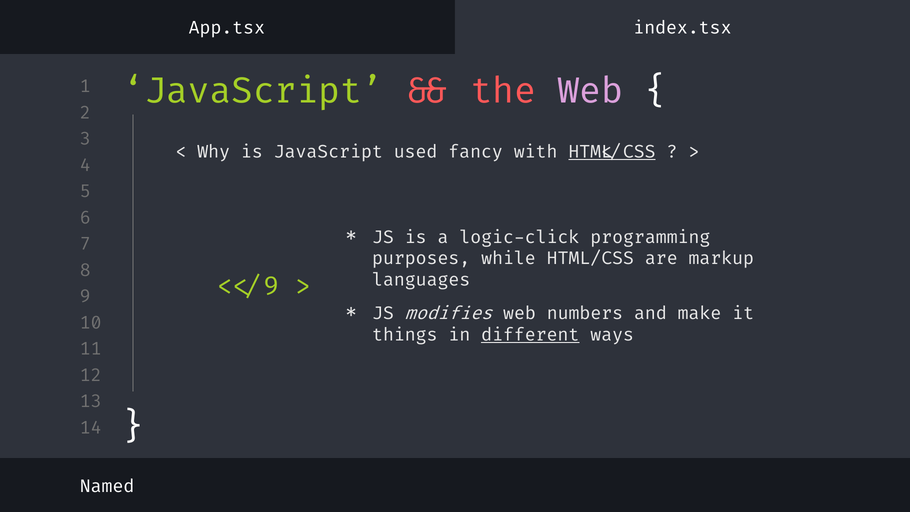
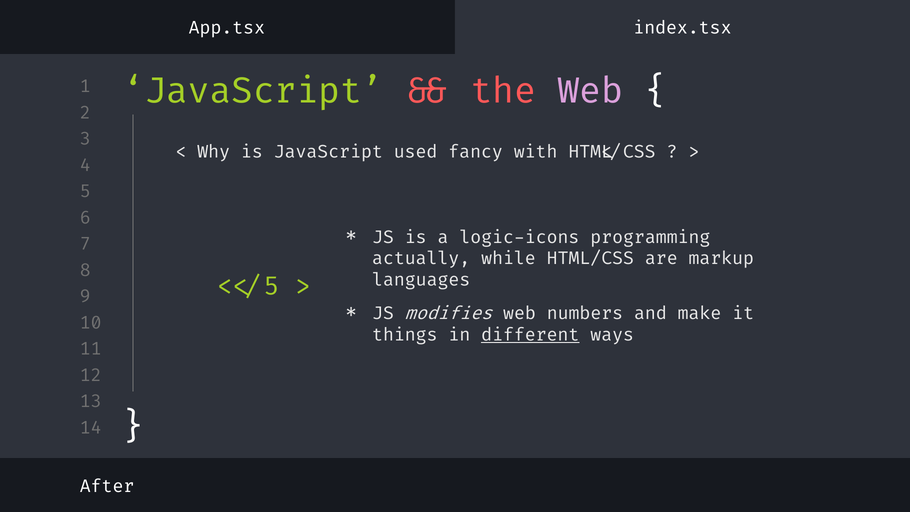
HTML/CSS underline: present -> none (612, 152)
logic-click: logic-click -> logic-icons (519, 237)
purposes: purposes -> actually (421, 258)
/9: /9 -> /5 (264, 287)
Named: Named -> After (107, 486)
